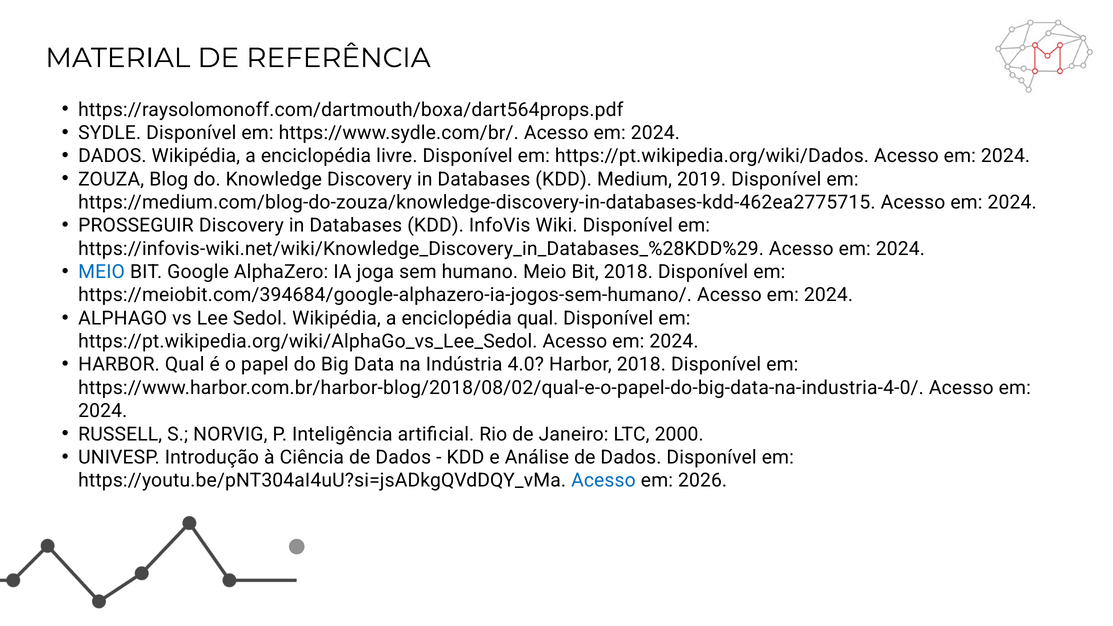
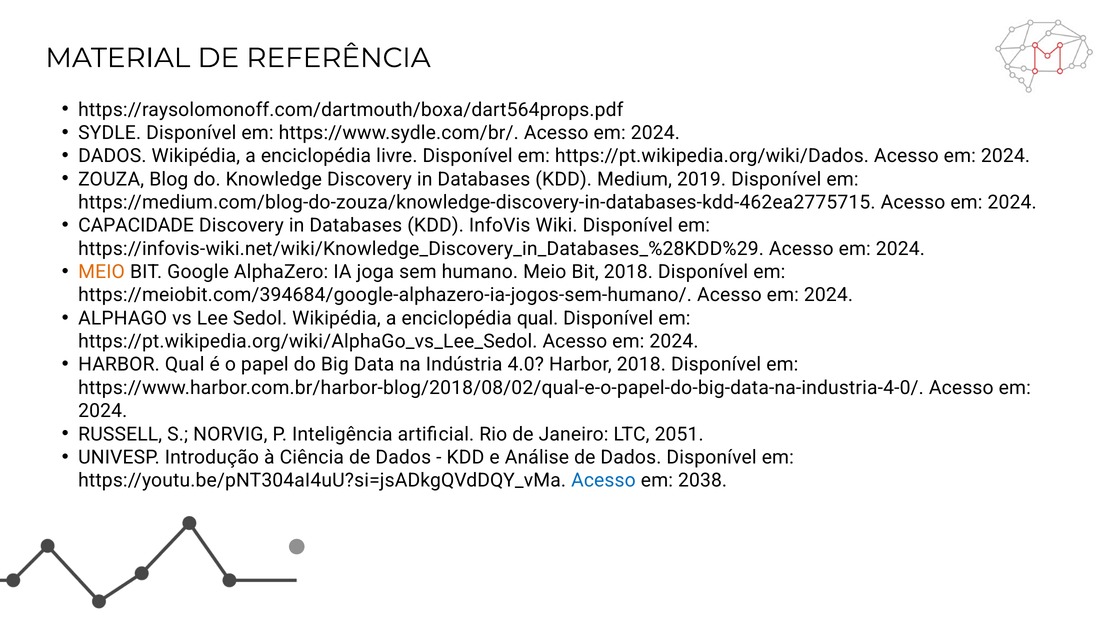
PROSSEGUIR: PROSSEGUIR -> CAPACIDADE (136, 226)
MEIO colour: blue -> orange (102, 272)
2000: 2000 -> 2051 (679, 434)
2026: 2026 -> 2038 (703, 481)
